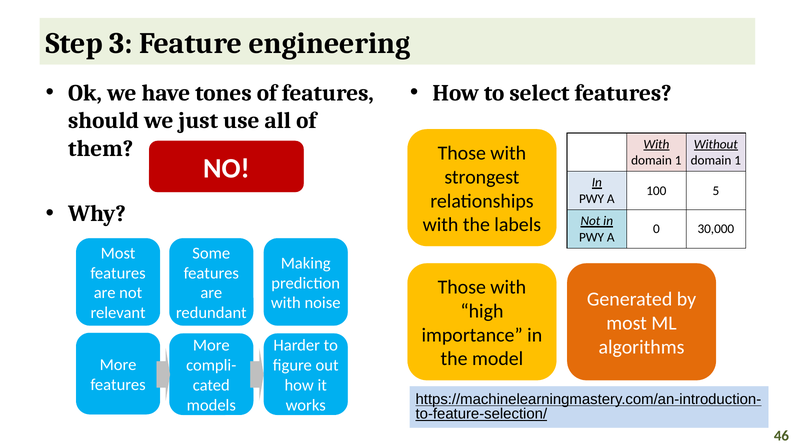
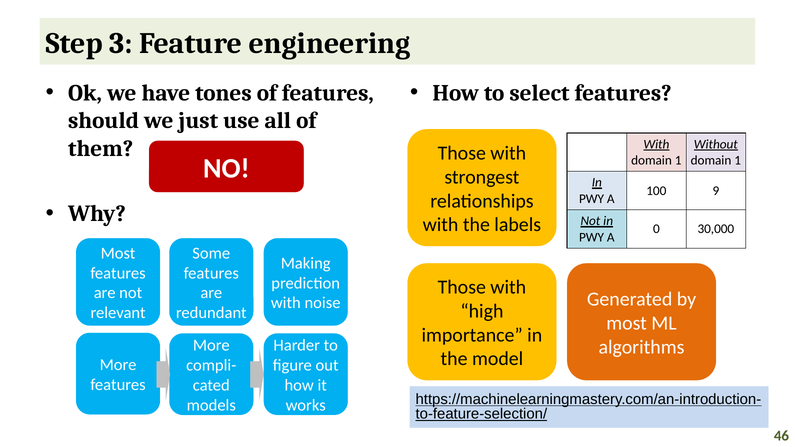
5: 5 -> 9 (716, 191)
